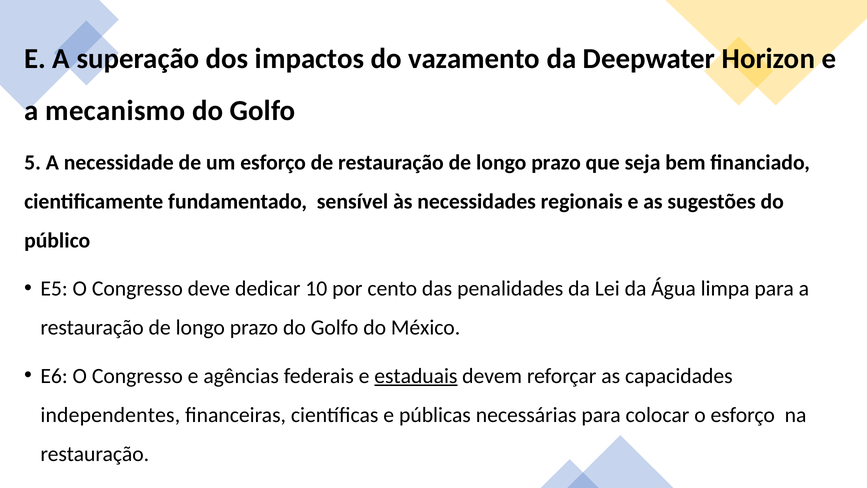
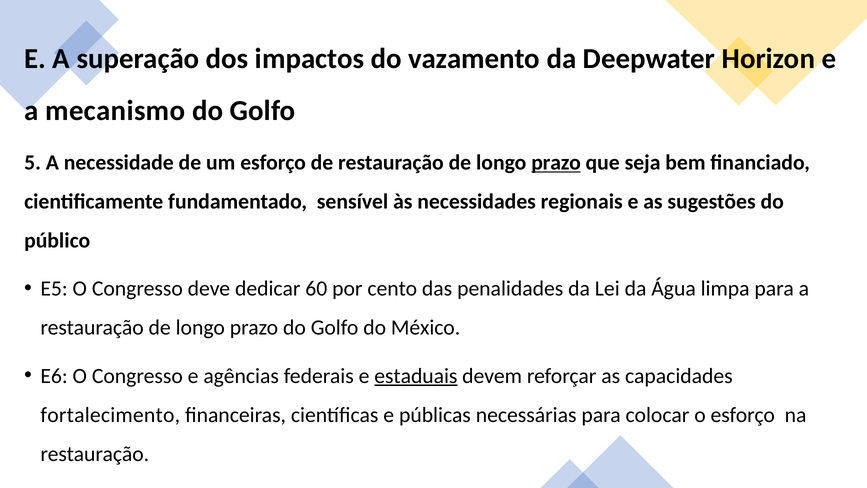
prazo underline: none -> present (556, 162)
10: 10 -> 60 (316, 289)
independentes: independentes -> fortalecimento (110, 415)
